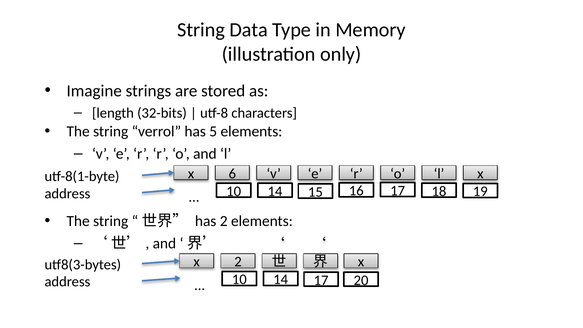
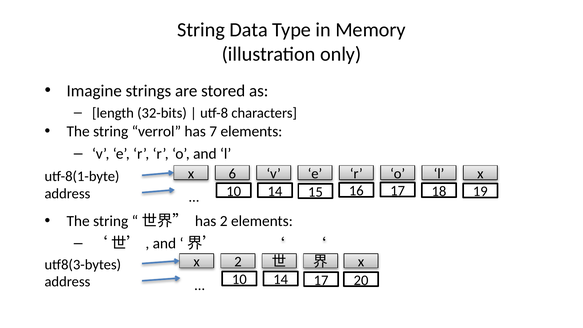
5: 5 -> 7 (213, 132)
